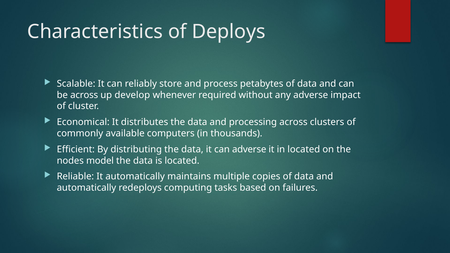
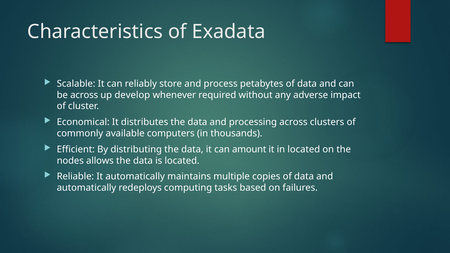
Deploys: Deploys -> Exadata (229, 32)
can adverse: adverse -> amount (249, 149)
model: model -> allows (100, 161)
